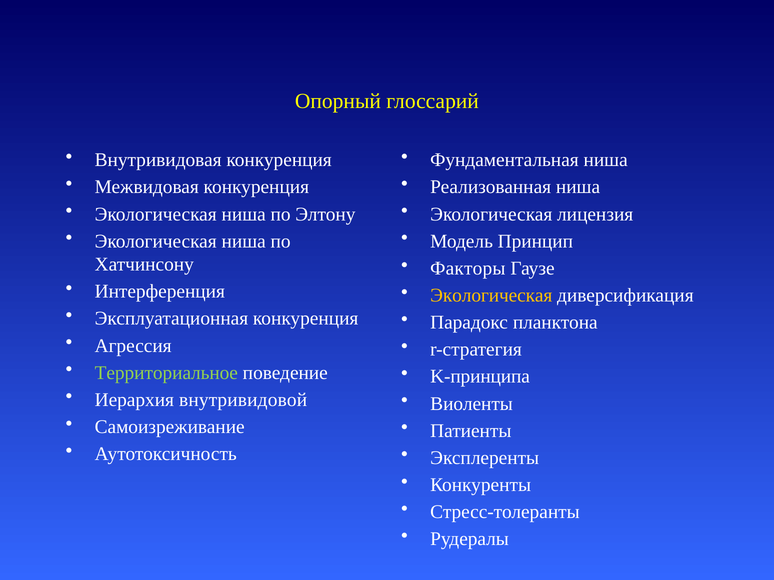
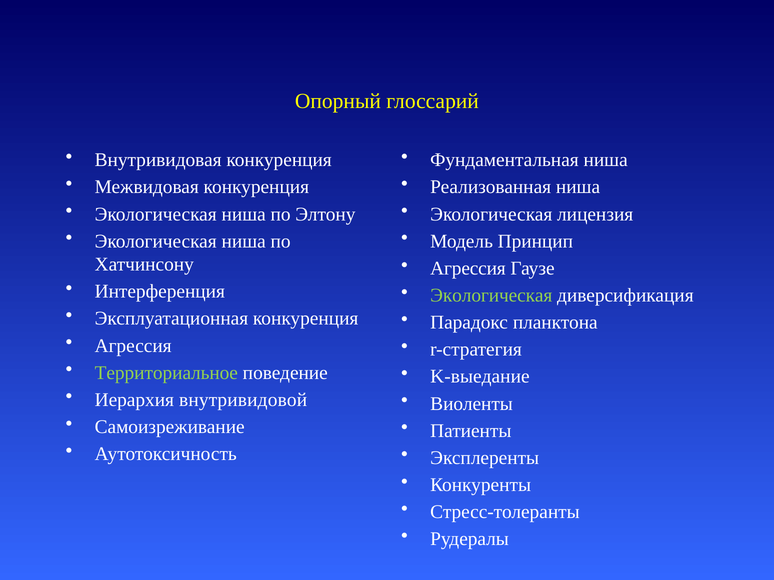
Факторы: Факторы -> Агрессия (468, 269)
Экологическая colour: yellow -> light green (491, 296)
K-принципа: K-принципа -> K-выедание (480, 377)
